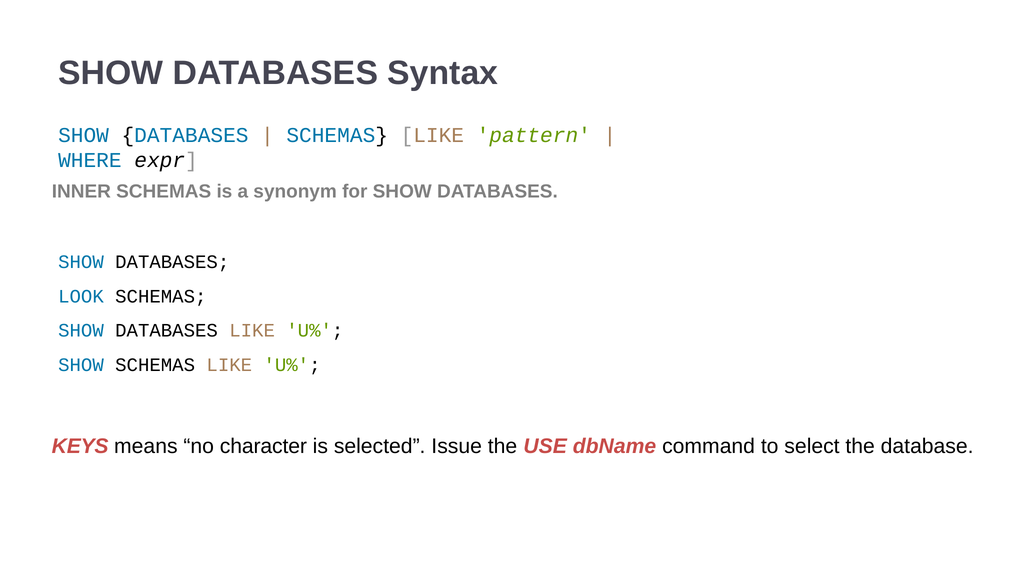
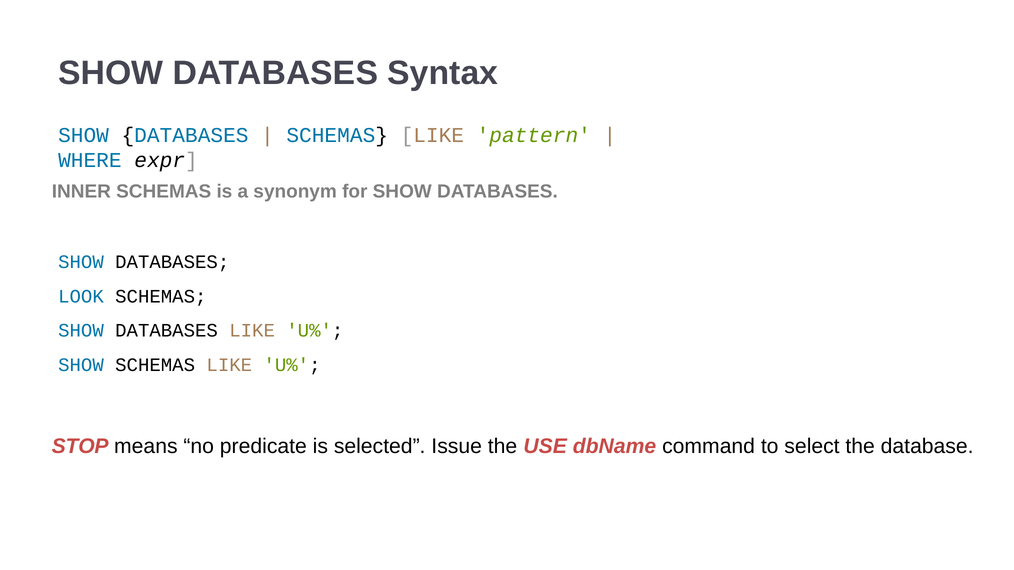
KEYS: KEYS -> STOP (80, 446)
character: character -> predicate (263, 446)
